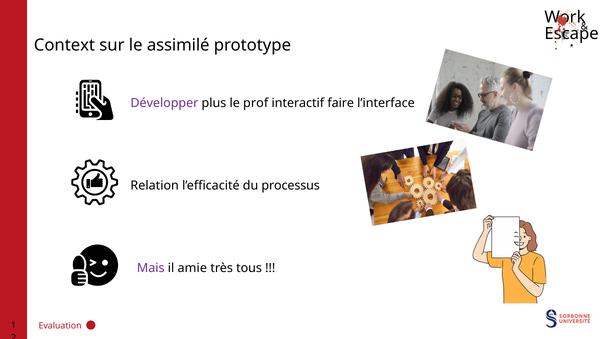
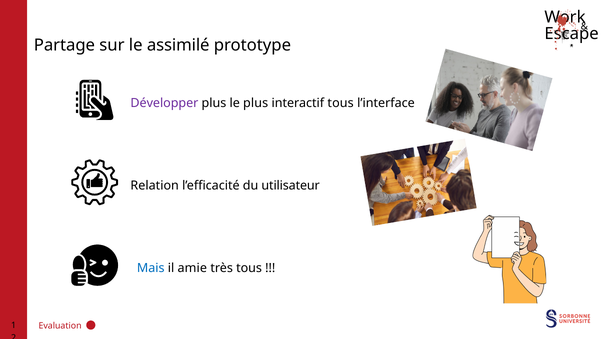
Context: Context -> Partage (64, 45)
le prof: prof -> plus (256, 103)
interactif faire: faire -> tous (341, 103)
processus: processus -> utilisateur (291, 185)
Mais colour: purple -> blue (151, 268)
